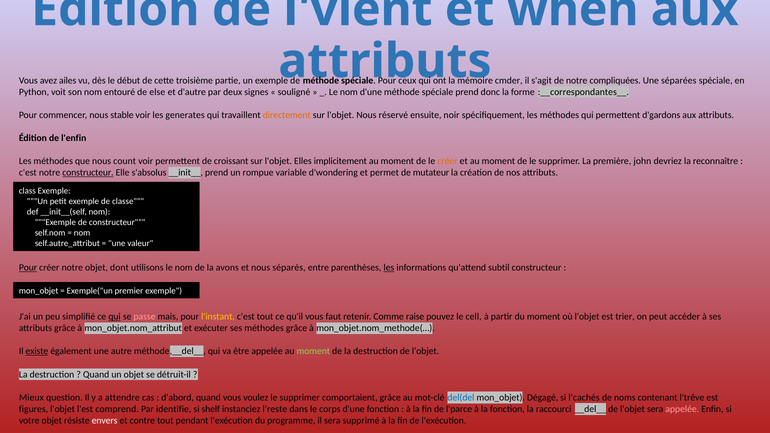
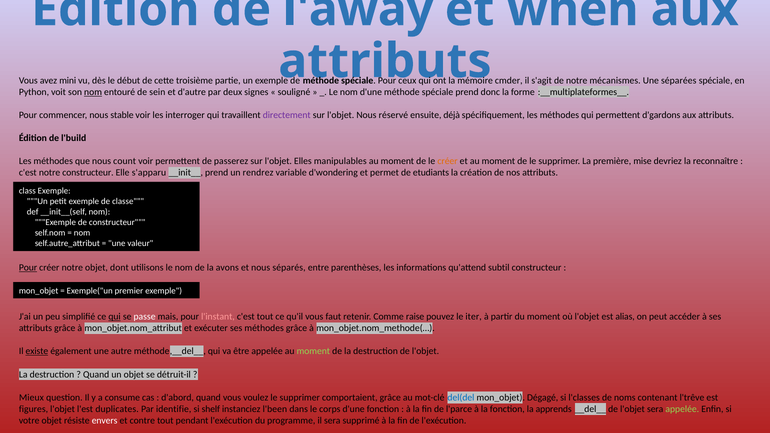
l'vient: l'vient -> l'away (358, 9)
ailes: ailes -> mini (68, 80)
compliquées: compliquées -> mécanismes (615, 80)
nom underline: none -> present (93, 92)
else: else -> sein (157, 92)
:__correspondantes__: :__correspondantes__ -> :__multiplateformes__ (583, 92)
generates: generates -> interroger (185, 115)
directement colour: orange -> purple (287, 115)
noir: noir -> déjà (452, 115)
l'enfin: l'enfin -> l'build (74, 138)
croissant: croissant -> passerez (231, 161)
implicitement: implicitement -> manipulables (340, 161)
john: john -> mise (642, 161)
constructeur underline: present -> none (88, 173)
s'absolus: s'absolus -> s'apparu (149, 173)
rompue: rompue -> rendrez (258, 173)
mutateur: mutateur -> etudiants (431, 173)
les underline: present -> none (389, 268)
passe colour: pink -> white (145, 317)
l'instant colour: yellow -> pink (218, 317)
cell: cell -> iter (474, 317)
trier: trier -> alias (625, 317)
attendre: attendre -> consume (122, 398)
l'cachés: l'cachés -> l'classes (584, 398)
comprend: comprend -> duplicates (117, 409)
l'reste: l'reste -> l'been (275, 409)
raccourci: raccourci -> apprends (554, 409)
appelée colour: pink -> light green (682, 409)
